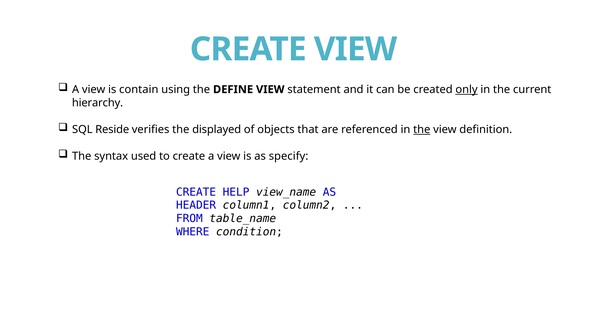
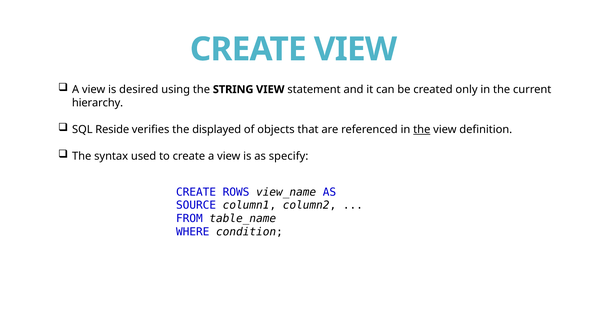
contain: contain -> desired (139, 89)
DEFINE: DEFINE -> STRING (233, 89)
only underline: present -> none (467, 89)
HELP: HELP -> ROWS (236, 192)
HEADER: HEADER -> SOURCE (196, 205)
